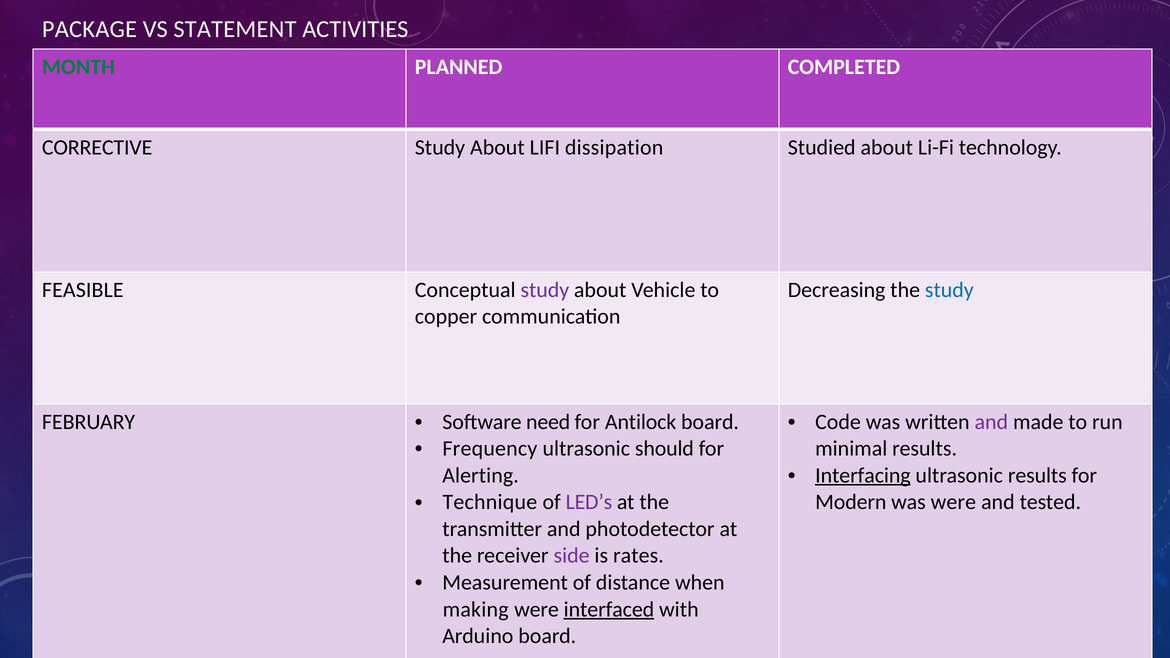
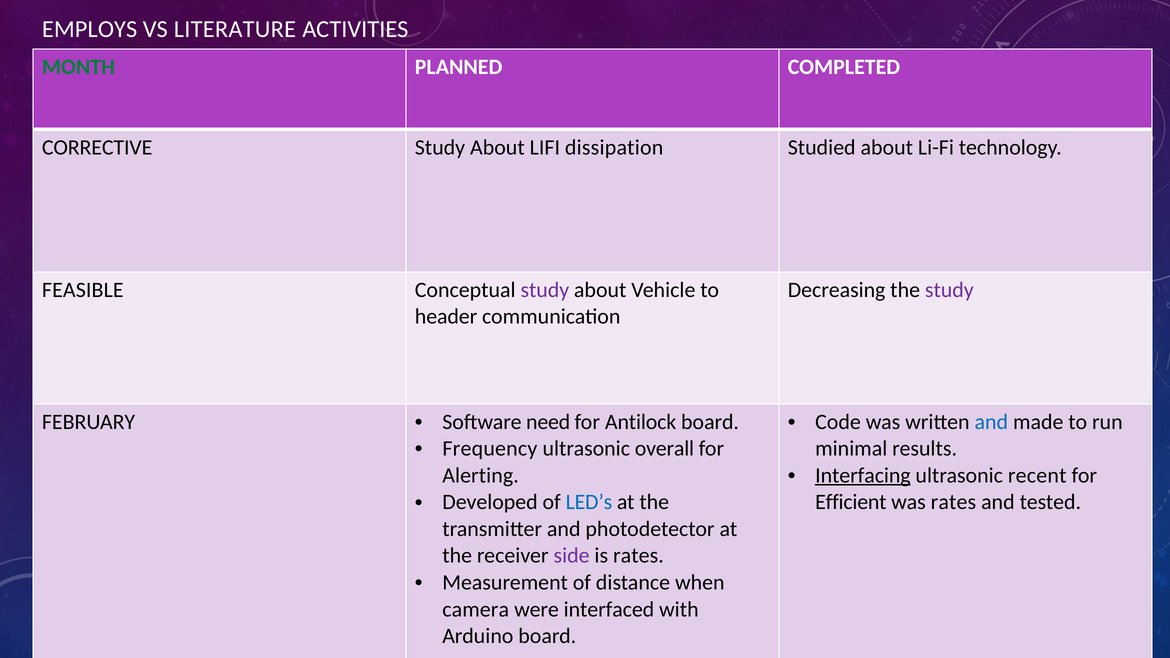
PACKAGE: PACKAGE -> EMPLOYS (90, 29)
STATEMENT: STATEMENT -> LITERATURE (235, 29)
study colour: blue -> purple (949, 290)
copper: copper -> header (446, 317)
and colour: purple -> blue (991, 422)
should: should -> overall (664, 449)
ultrasonic results: results -> recent (1037, 476)
Technique: Technique -> Developed (490, 502)
LED’s colour: purple -> blue (589, 502)
Modern: Modern -> Efficient (851, 502)
was were: were -> rates (953, 502)
making: making -> camera (476, 609)
interfaced underline: present -> none (609, 609)
